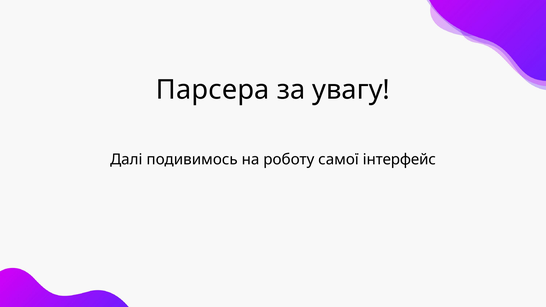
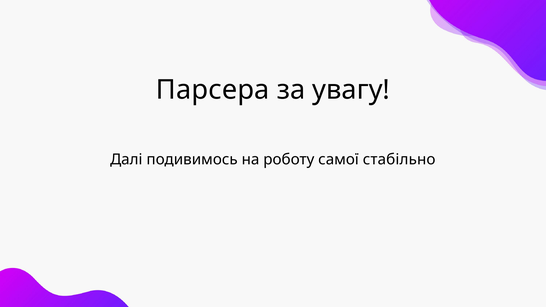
інтерфейс: інтерфейс -> стабільно (399, 160)
